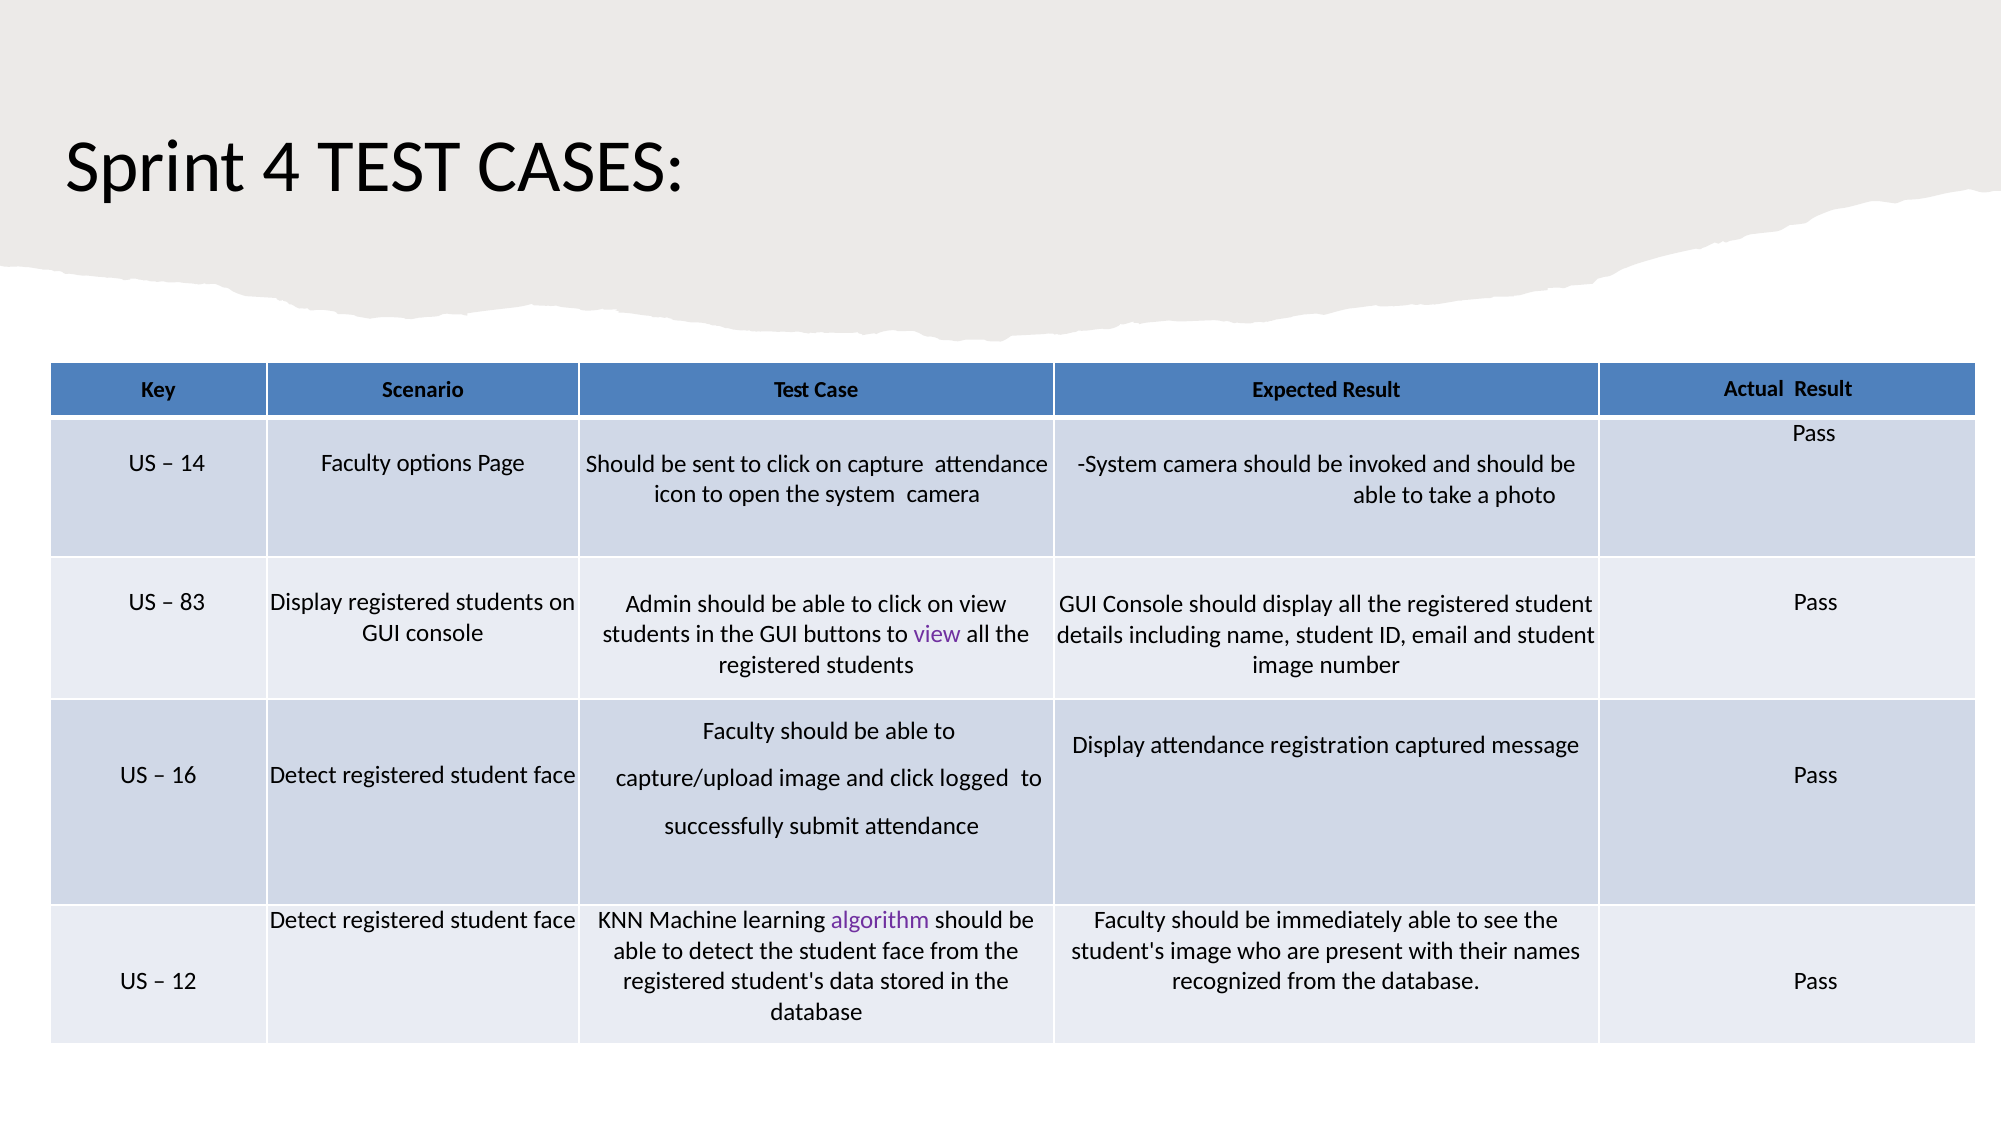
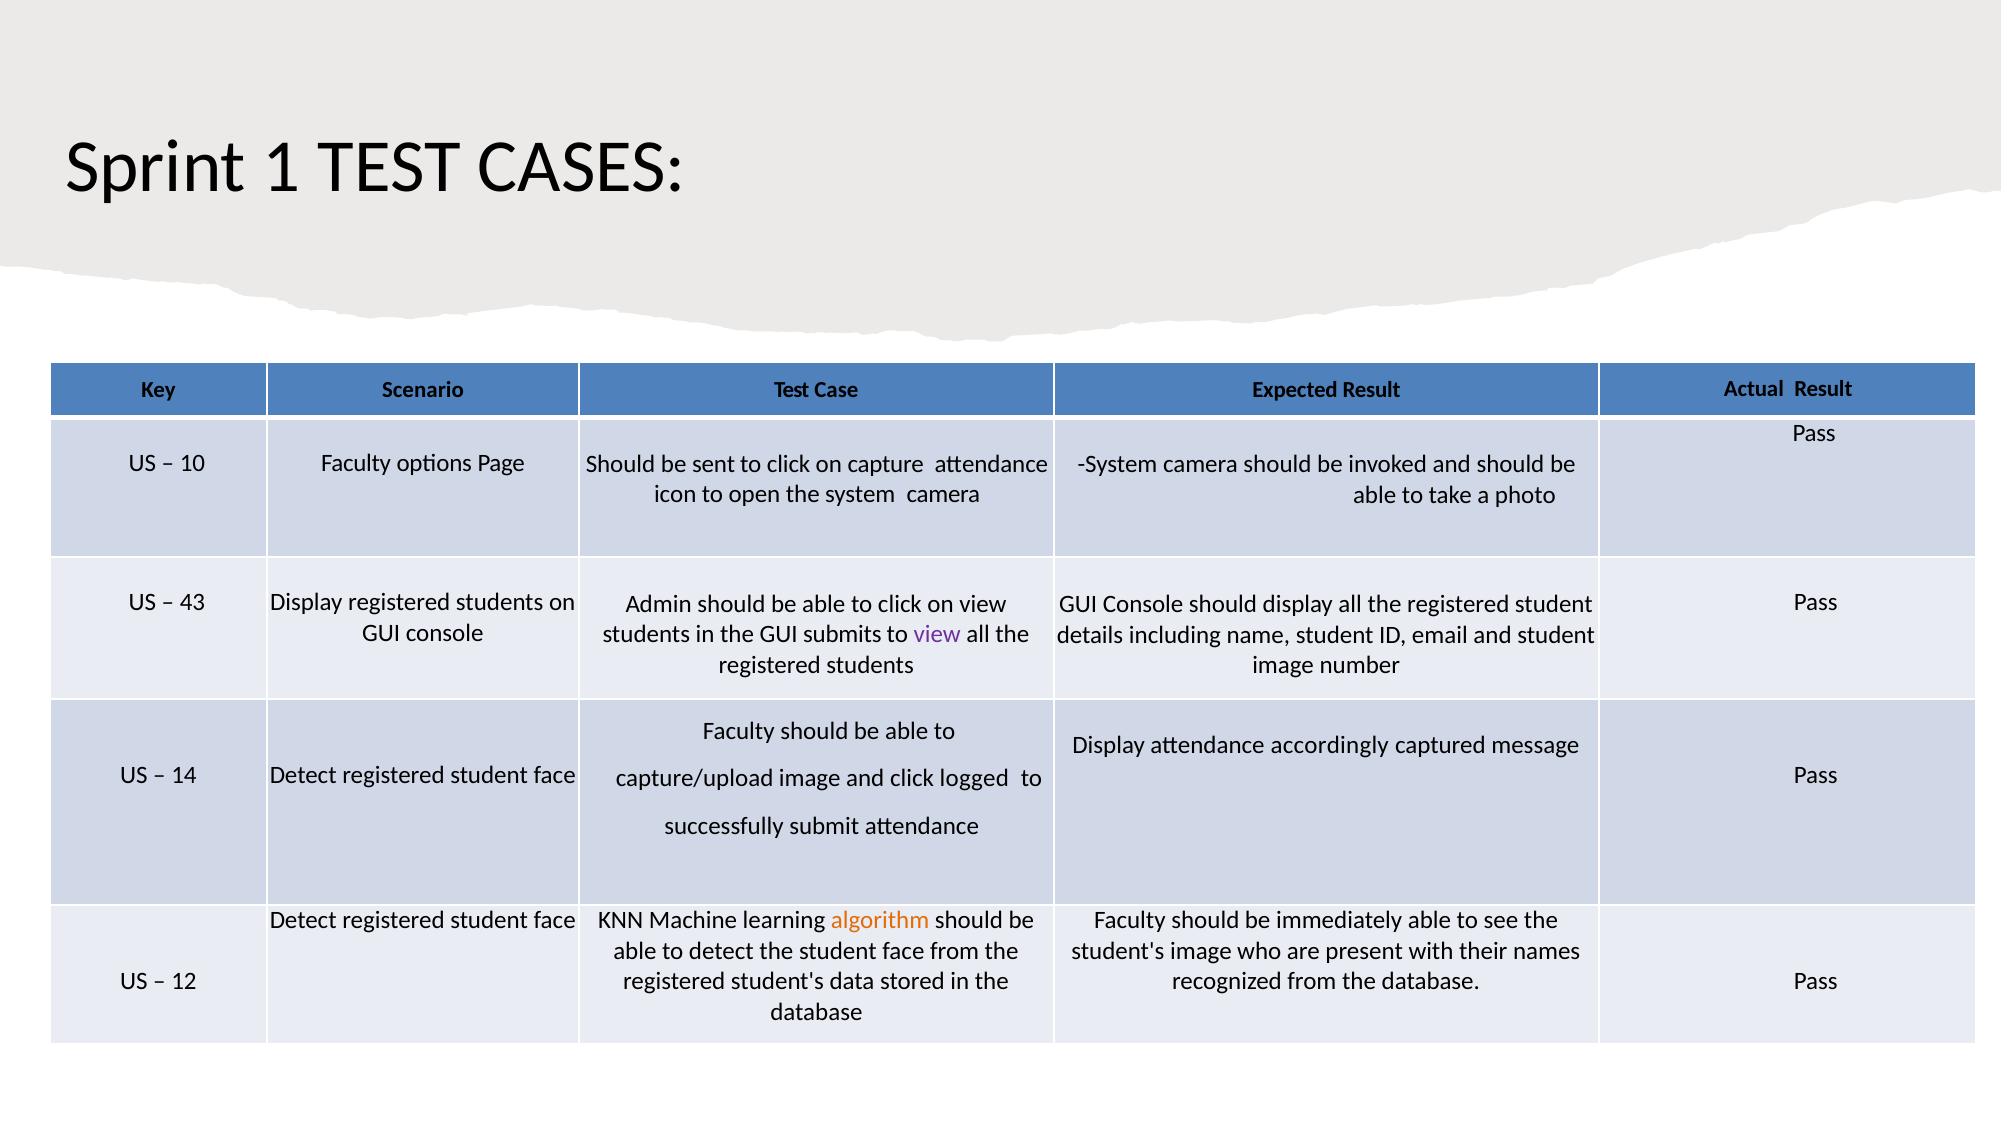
4: 4 -> 1 (282, 166)
14: 14 -> 10 (192, 464)
83: 83 -> 43 (192, 603)
buttons: buttons -> submits (842, 635)
registration: registration -> accordingly (1330, 746)
16: 16 -> 14 (184, 775)
algorithm colour: purple -> orange (880, 921)
